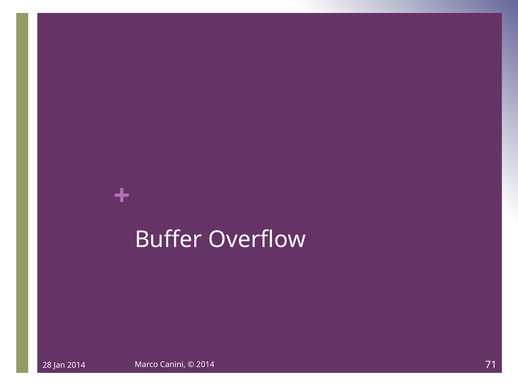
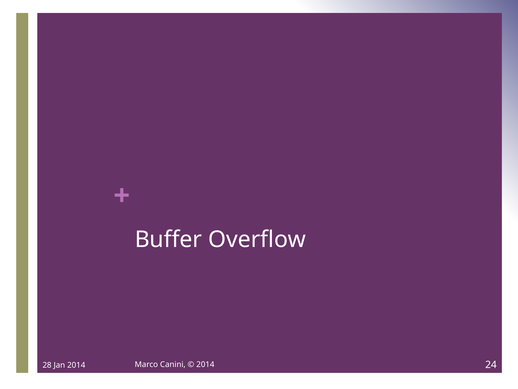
71: 71 -> 24 (491, 364)
